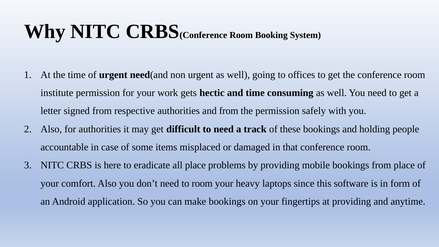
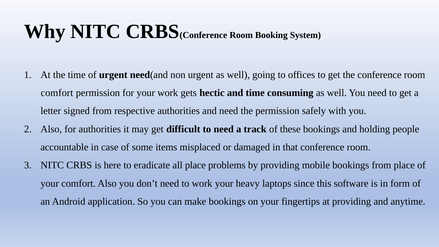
institute: institute -> comfort (57, 93)
and from: from -> need (229, 111)
to room: room -> work (202, 183)
